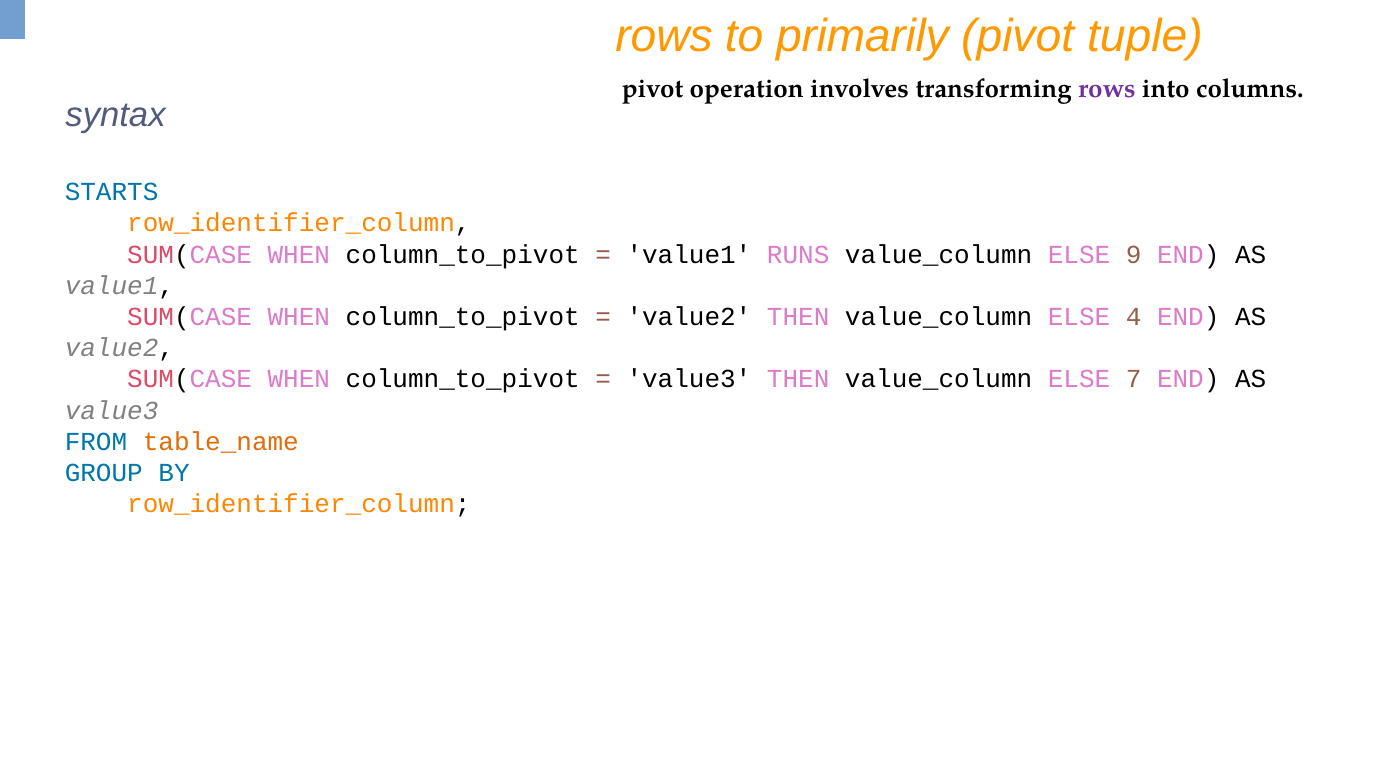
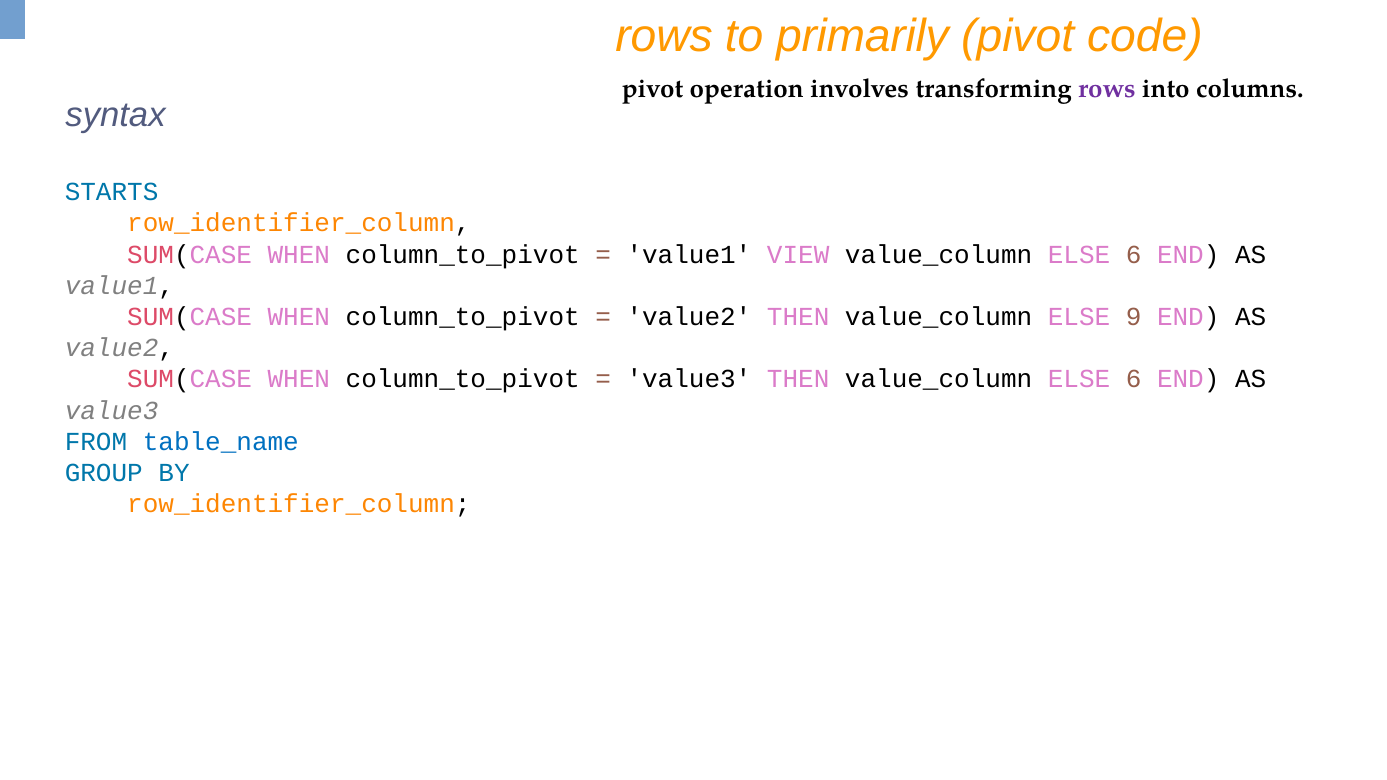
tuple: tuple -> code (1145, 36)
RUNS: RUNS -> VIEW (798, 255)
9: 9 -> 6 (1134, 255)
4: 4 -> 9 (1134, 317)
THEN value_column ELSE 7: 7 -> 6 (1134, 379)
table_name colour: orange -> blue (221, 442)
